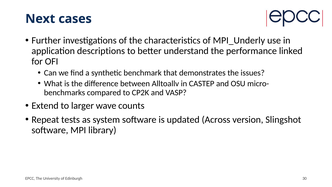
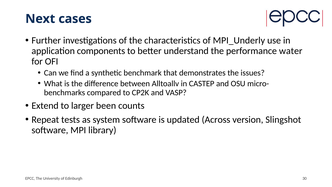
descriptions: descriptions -> components (101, 51)
linked: linked -> water (291, 51)
wave: wave -> been (106, 106)
